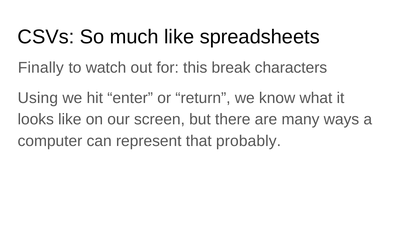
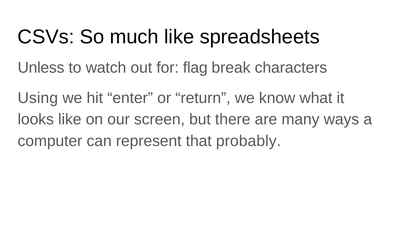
Finally: Finally -> Unless (41, 68)
this: this -> flag (195, 68)
